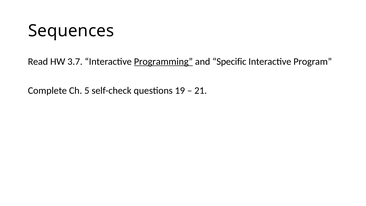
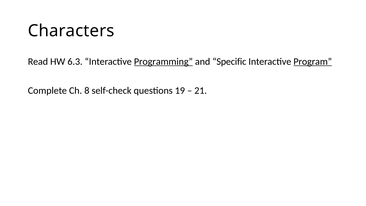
Sequences: Sequences -> Characters (71, 31)
3.7: 3.7 -> 6.3 (75, 61)
Program underline: none -> present (313, 61)
5: 5 -> 8 (87, 91)
